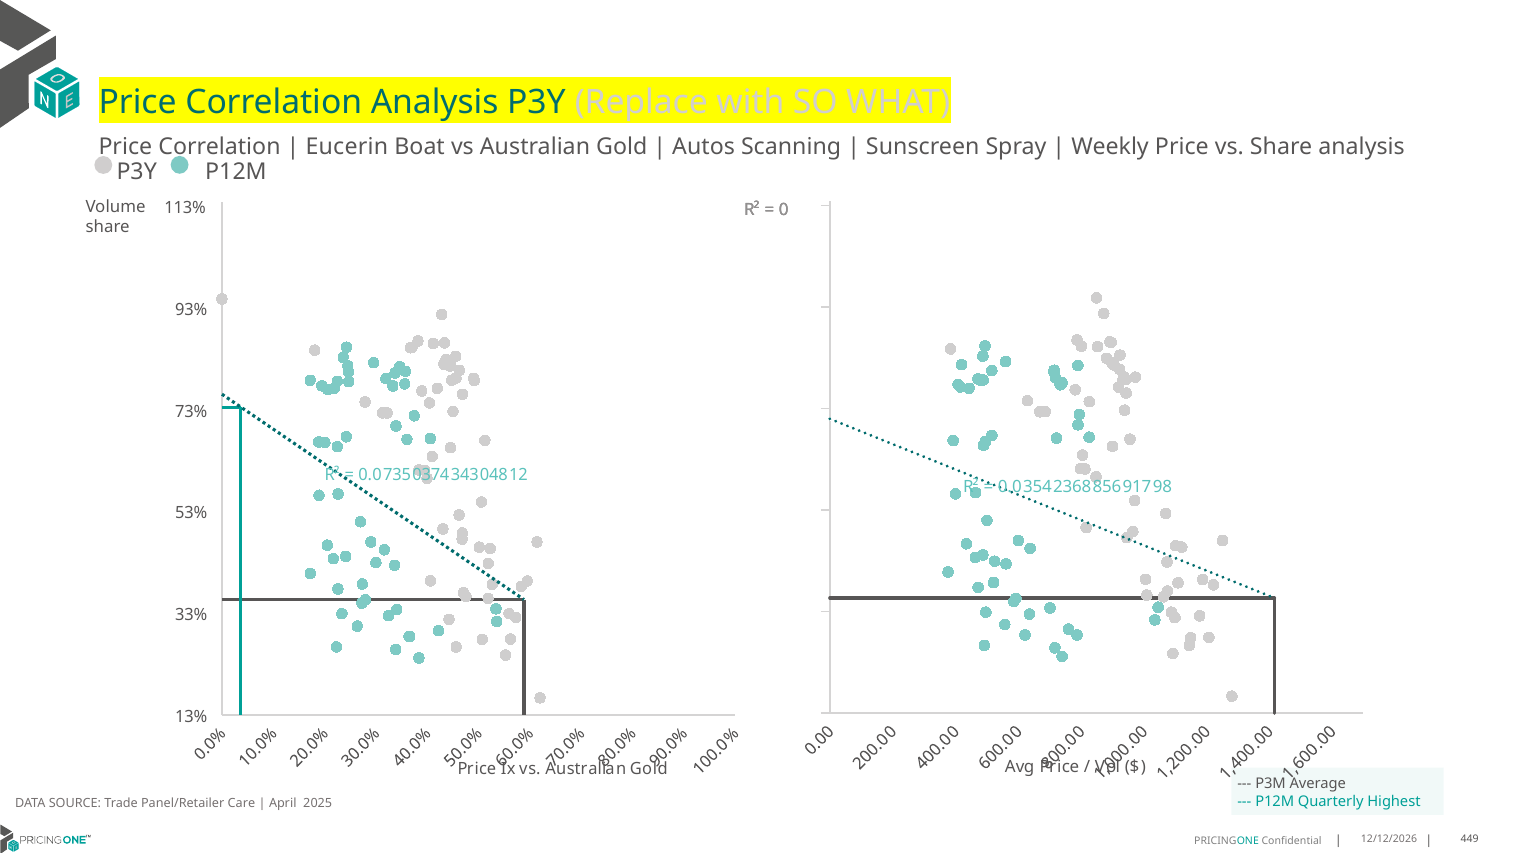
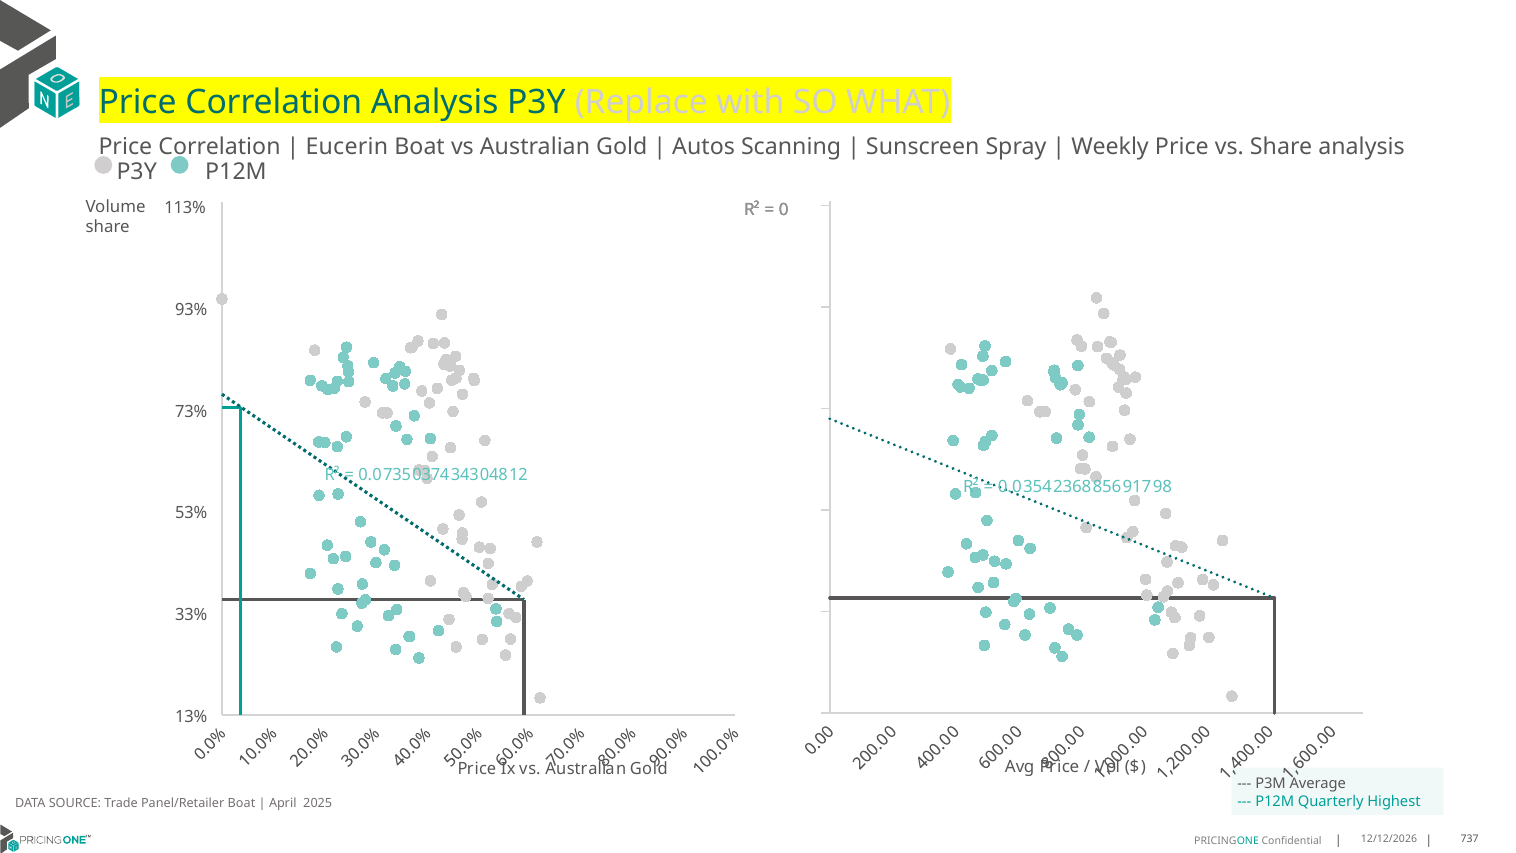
Panel/Retailer Care: Care -> Boat (241, 803)
449: 449 -> 737 (1470, 838)
